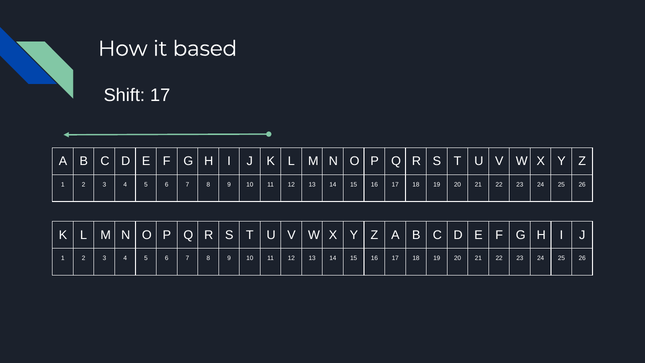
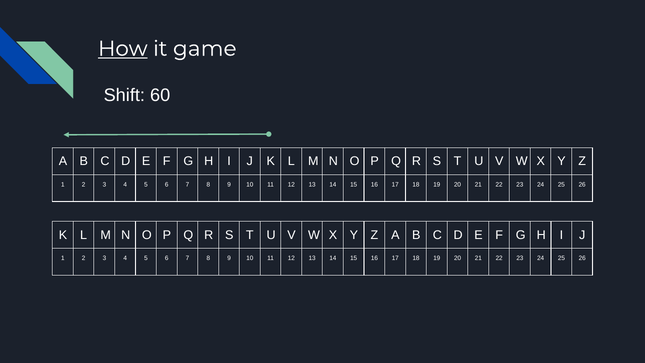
How underline: none -> present (123, 49)
based: based -> game (205, 49)
Shift 17: 17 -> 60 (160, 95)
